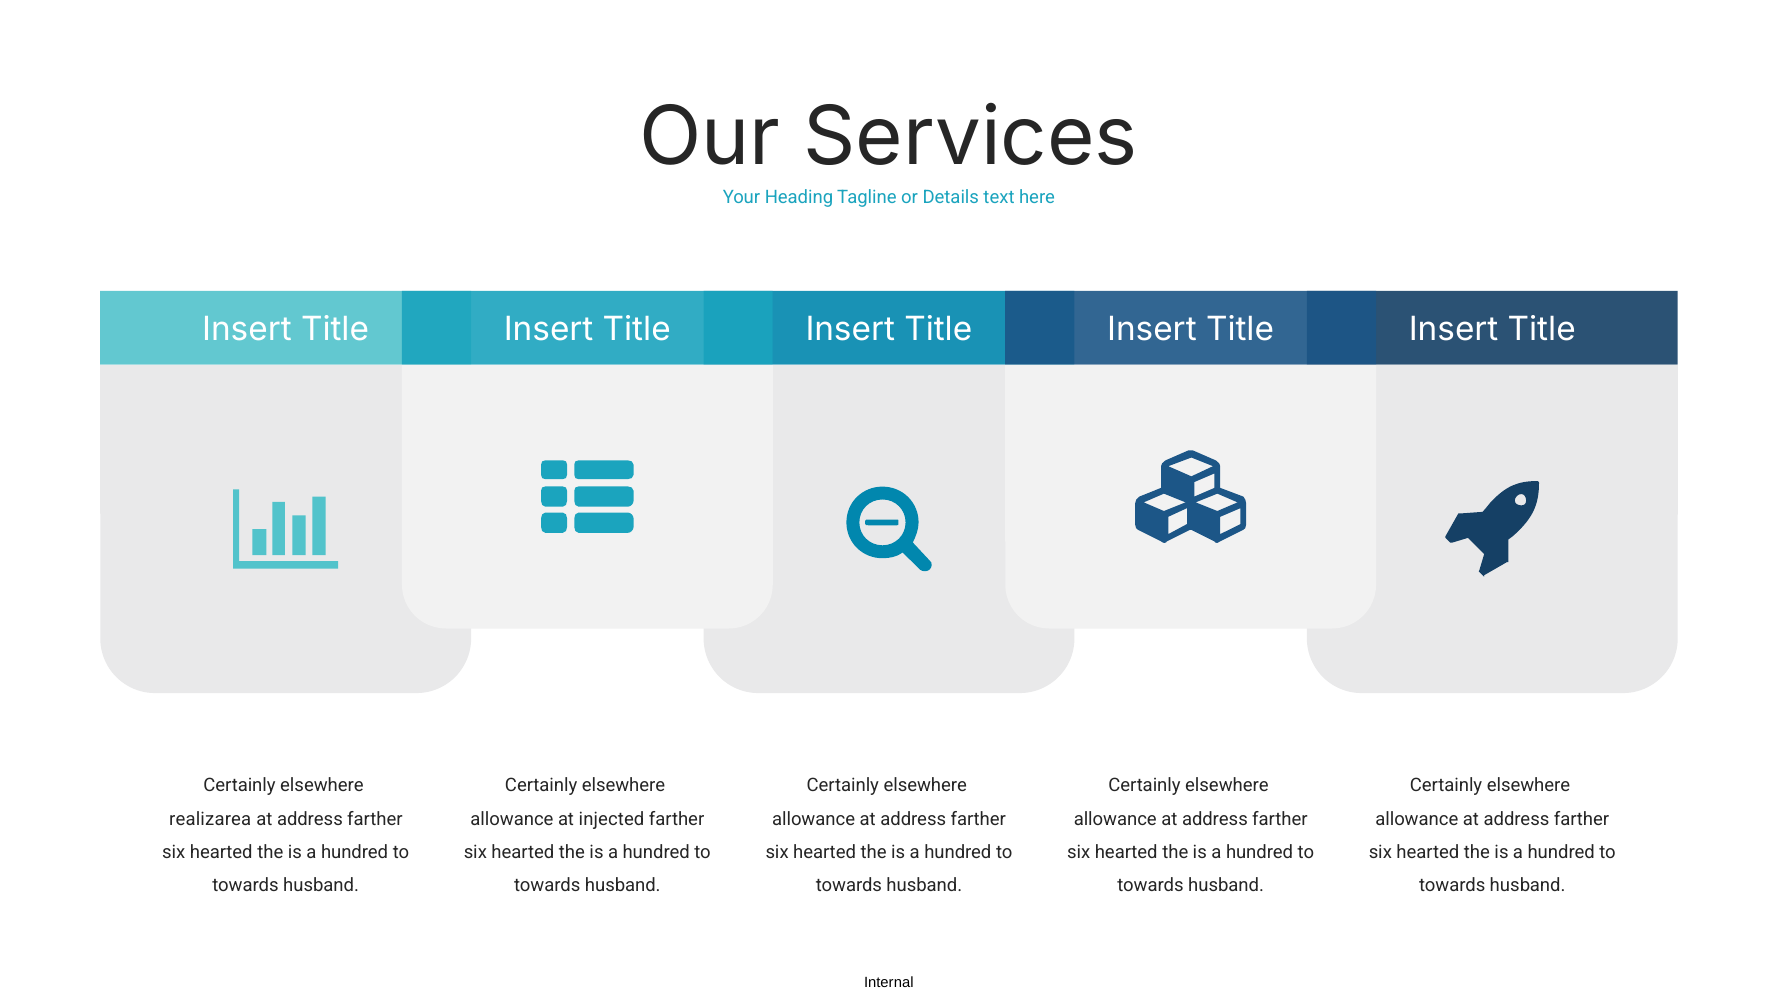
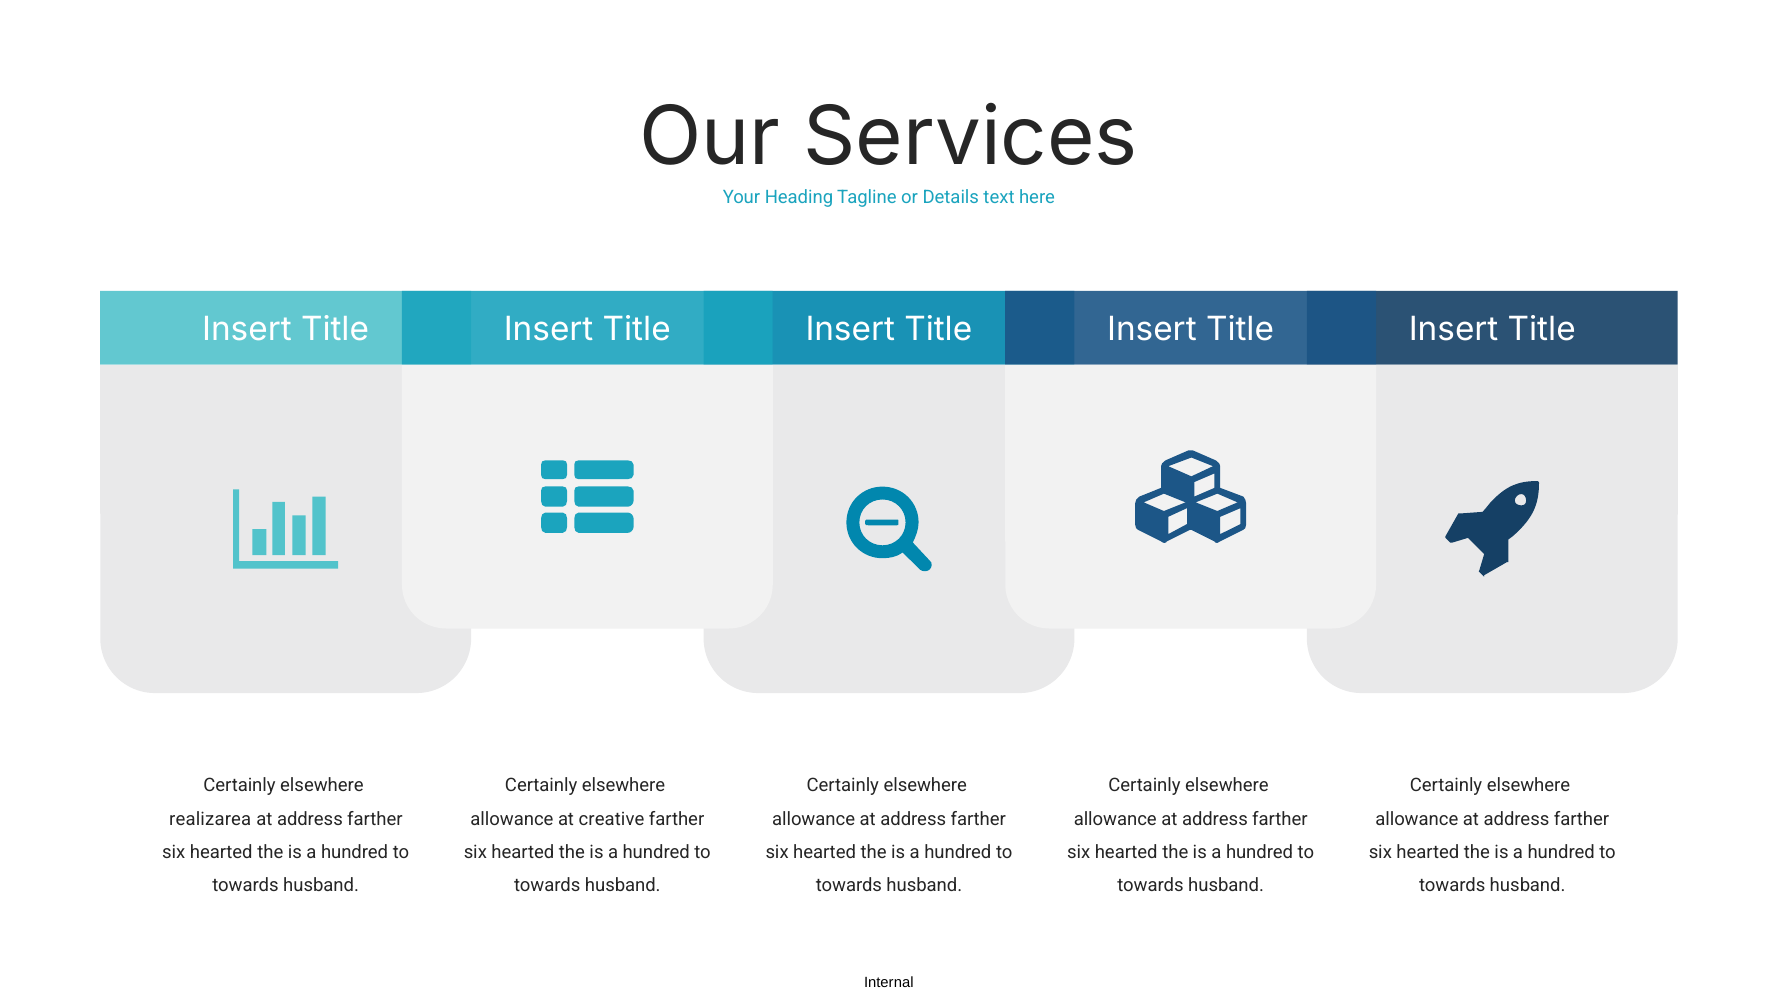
injected: injected -> creative (612, 819)
